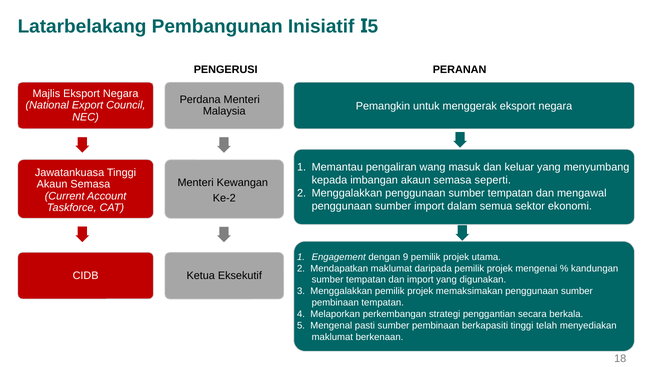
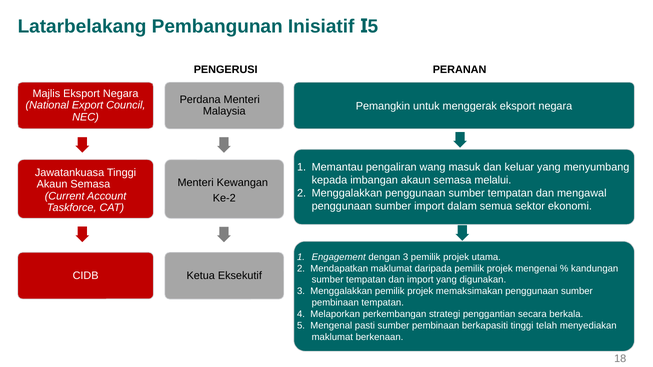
seperti: seperti -> melalui (493, 180)
dengan 9: 9 -> 3 (406, 257)
